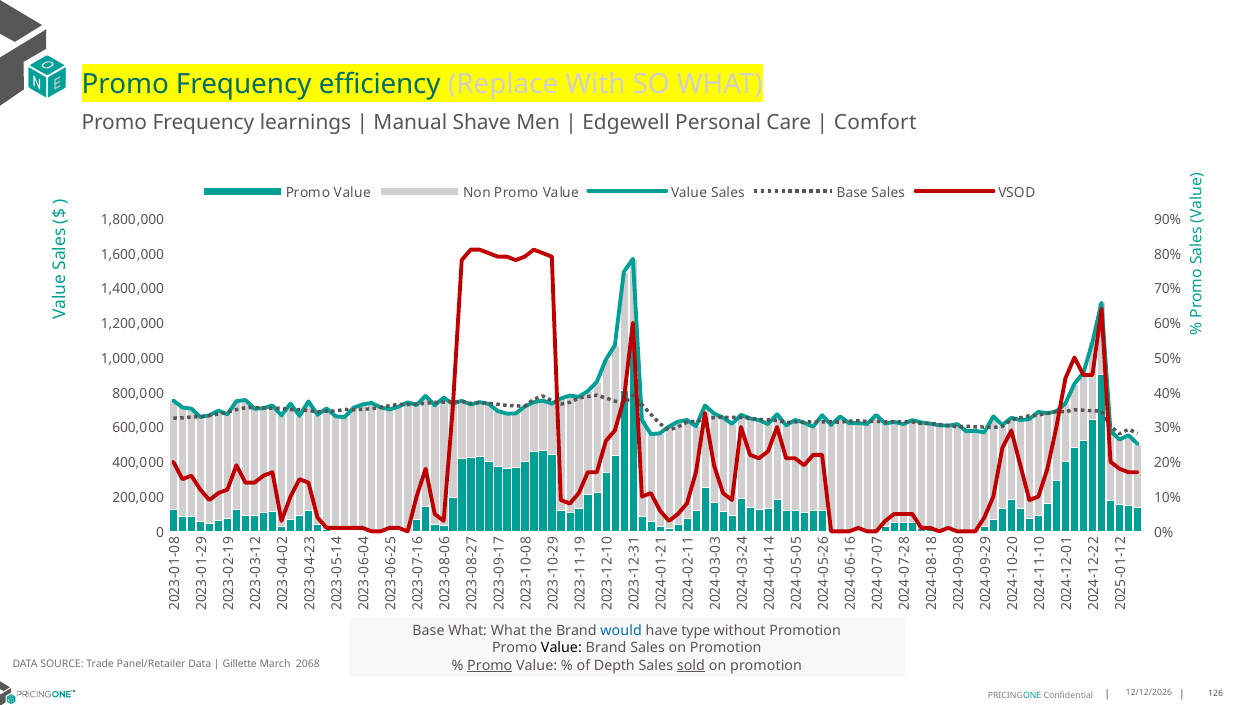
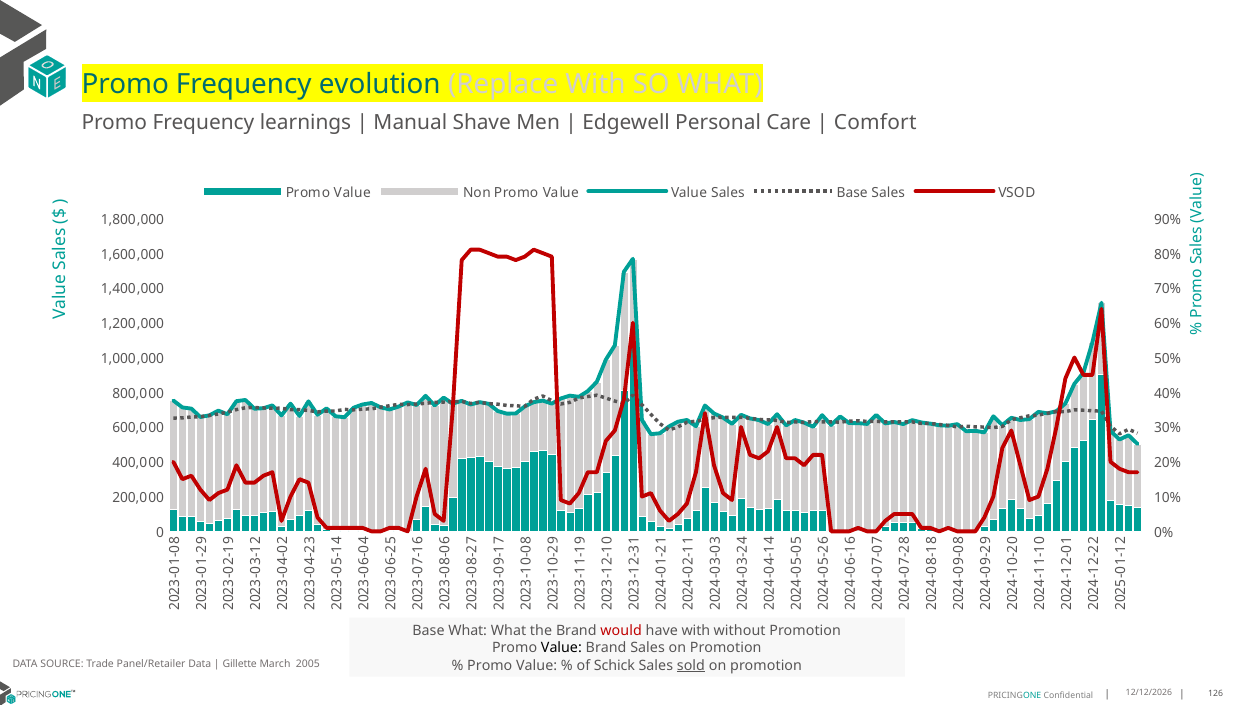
efficiency: efficiency -> evolution (380, 84)
would colour: blue -> red (621, 631)
have type: type -> with (696, 631)
2068: 2068 -> 2005 (308, 664)
Promo underline: present -> none (490, 666)
Depth: Depth -> Schick (614, 666)
